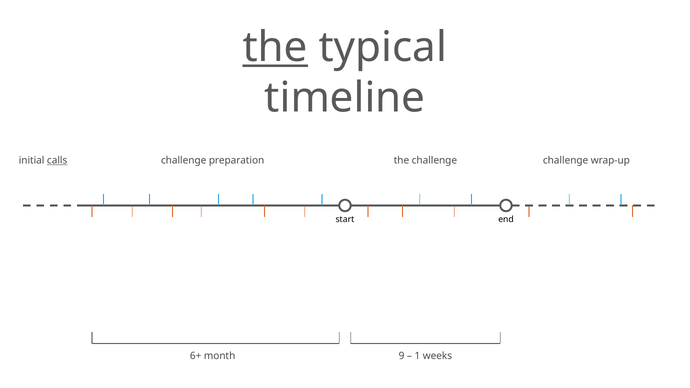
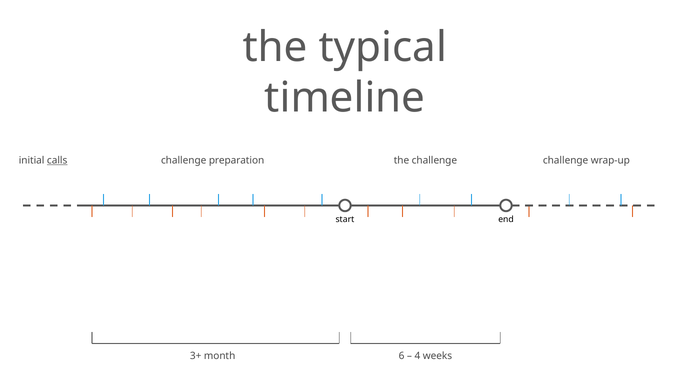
the underline: present -> none (275, 48)
6+: 6+ -> 3+ (196, 356)
9: 9 -> 6 (402, 356)
1: 1 -> 4 (417, 356)
